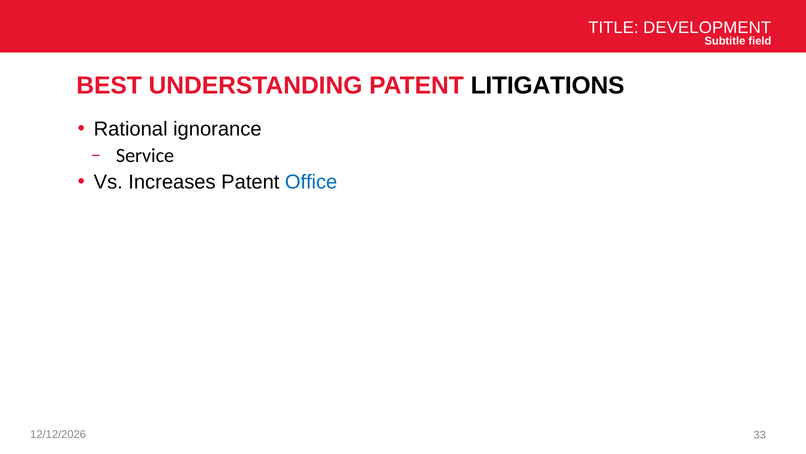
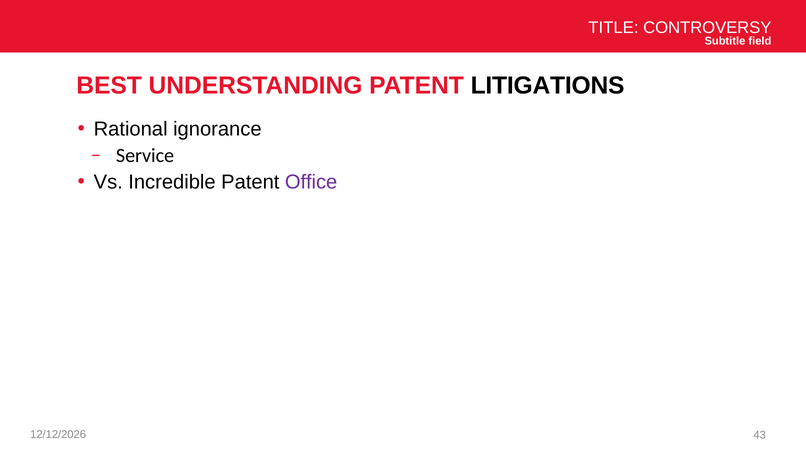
DEVELOPMENT: DEVELOPMENT -> CONTROVERSY (707, 27)
Increases: Increases -> Incredible (172, 182)
Office colour: blue -> purple (311, 182)
33: 33 -> 43 (760, 435)
